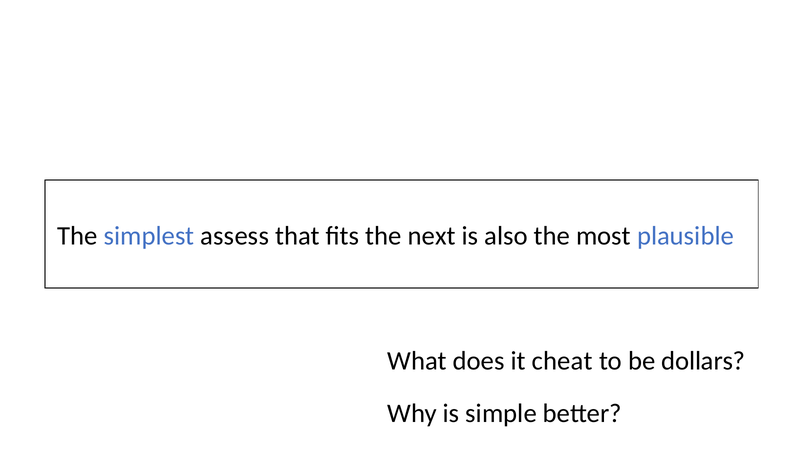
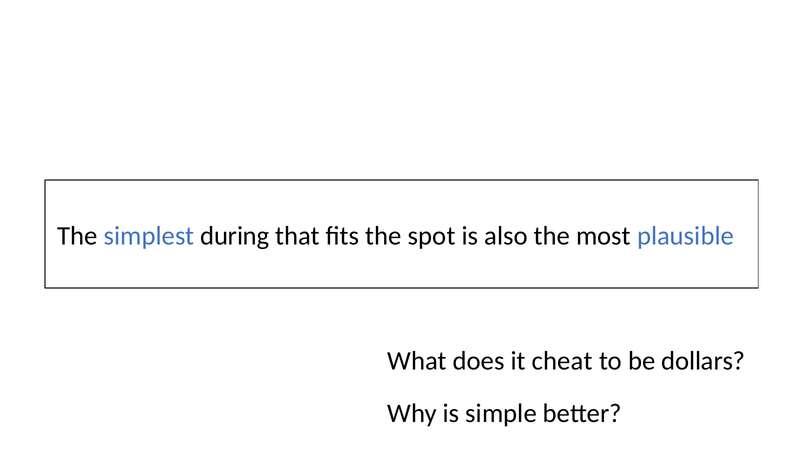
assess: assess -> during (235, 236)
next: next -> spot (432, 236)
